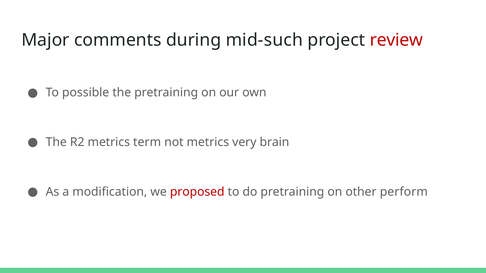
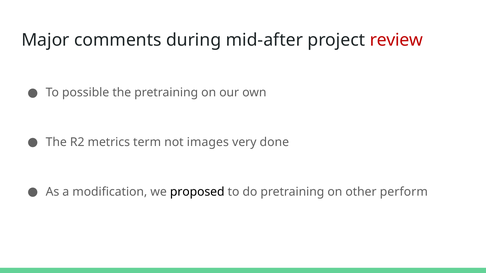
mid-such: mid-such -> mid-after (264, 40)
not metrics: metrics -> images (208, 142)
brain: brain -> done (274, 142)
proposed colour: red -> black (197, 192)
